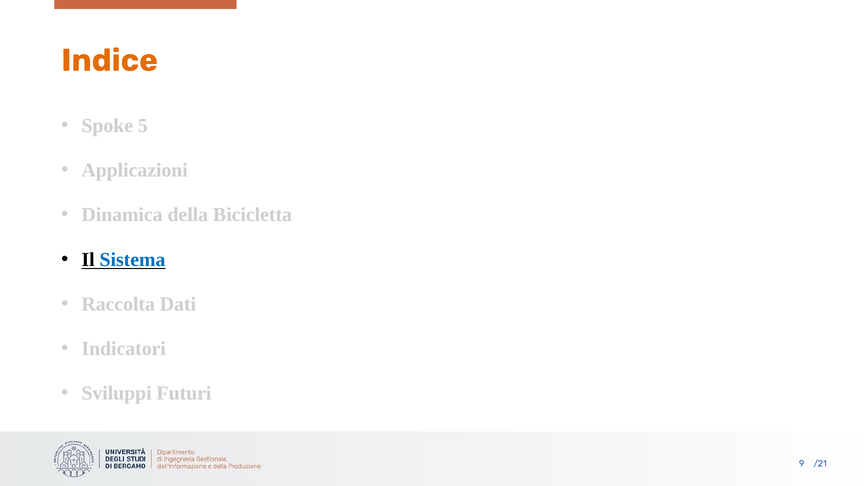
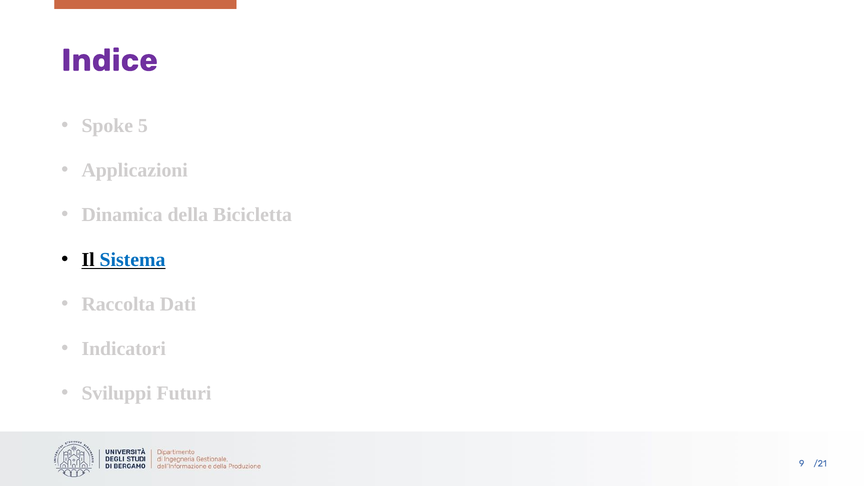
Indice colour: orange -> purple (110, 60)
